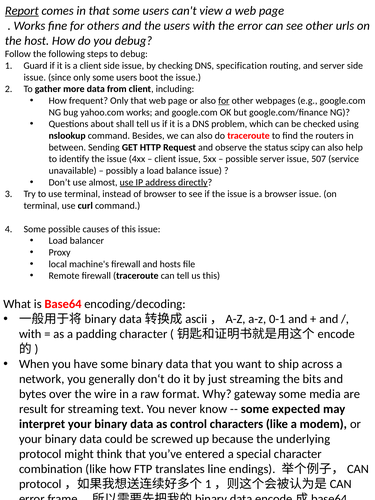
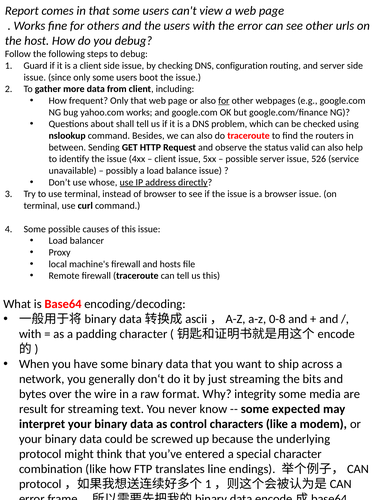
Report underline: present -> none (22, 11)
specification: specification -> configuration (242, 66)
scipy: scipy -> valid (300, 147)
507: 507 -> 526 (319, 159)
use almost: almost -> whose (103, 182)
0-1: 0-1 -> 0-8 (277, 319)
gateway: gateway -> integrity (255, 394)
